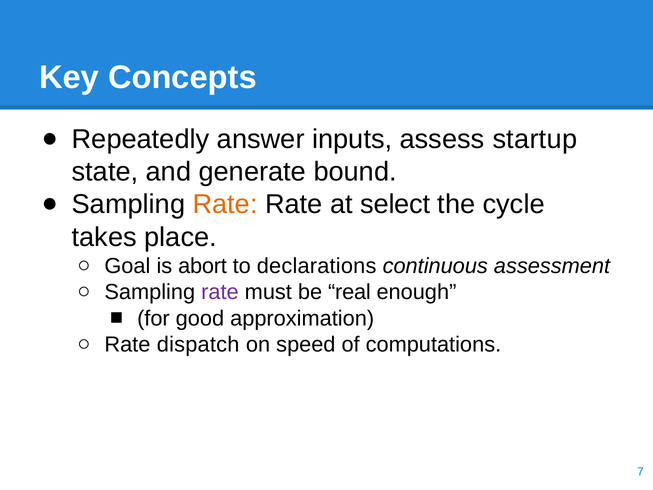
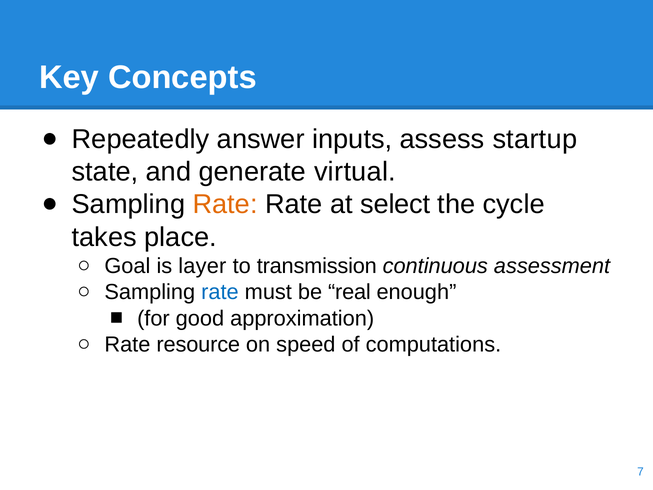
bound: bound -> virtual (355, 172)
abort: abort -> layer (202, 266)
declarations: declarations -> transmission (317, 266)
rate colour: purple -> blue (220, 292)
dispatch: dispatch -> resource (198, 344)
